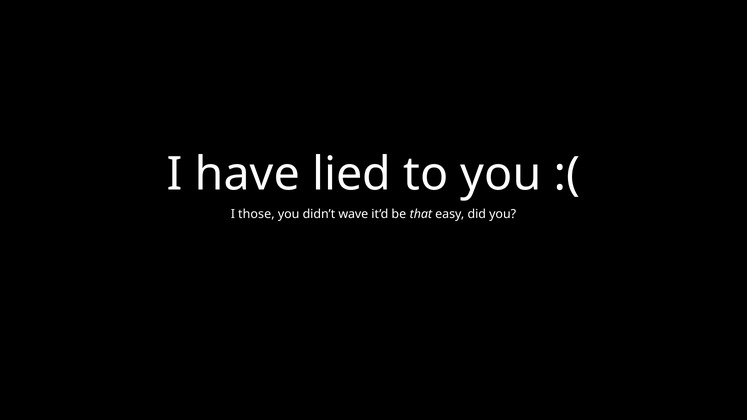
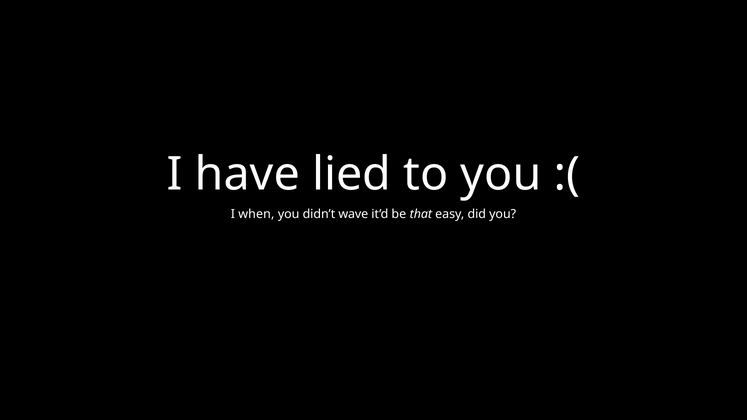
those: those -> when (256, 214)
